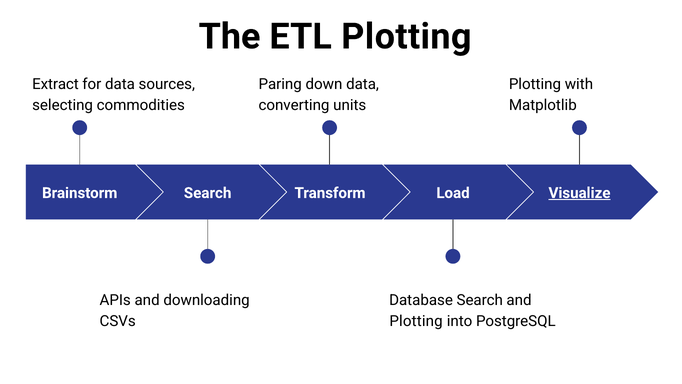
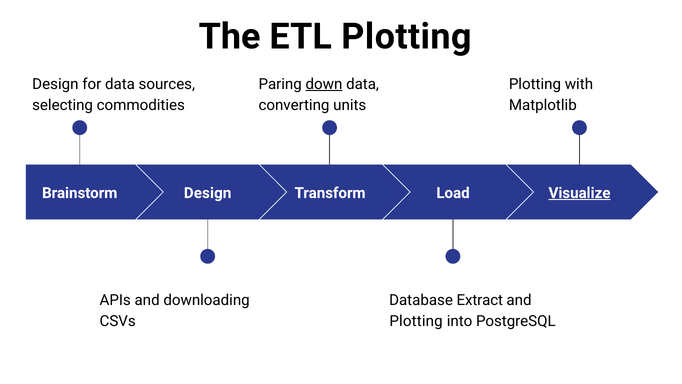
Extract: Extract -> Design (55, 84)
down underline: none -> present (324, 84)
Search: Search -> Design (208, 193)
Database Search: Search -> Extract (480, 300)
